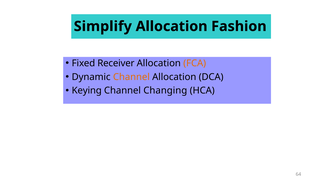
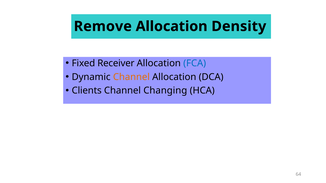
Simplify: Simplify -> Remove (103, 26)
Fashion: Fashion -> Density (239, 26)
FCA colour: orange -> blue (195, 63)
Keying: Keying -> Clients (87, 91)
